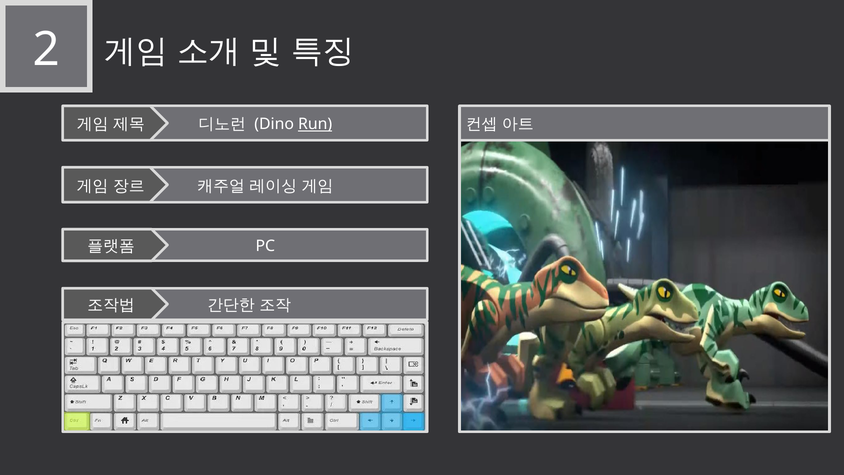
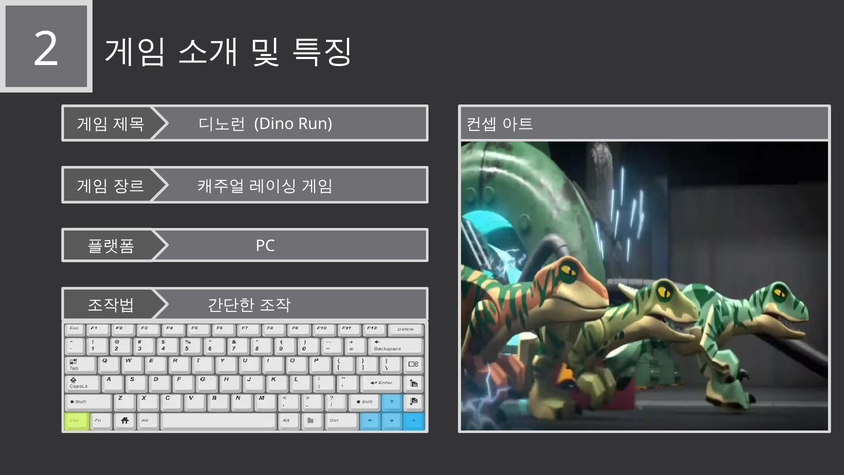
Run underline: present -> none (315, 124)
